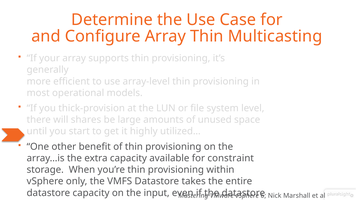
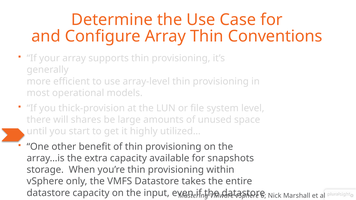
Multicasting: Multicasting -> Conventions (275, 36)
constraint: constraint -> snapshots (231, 158)
